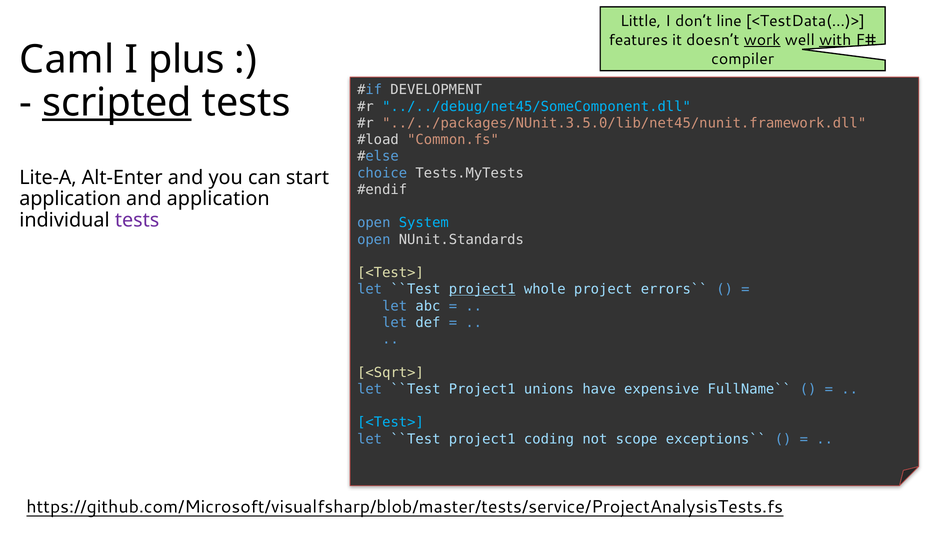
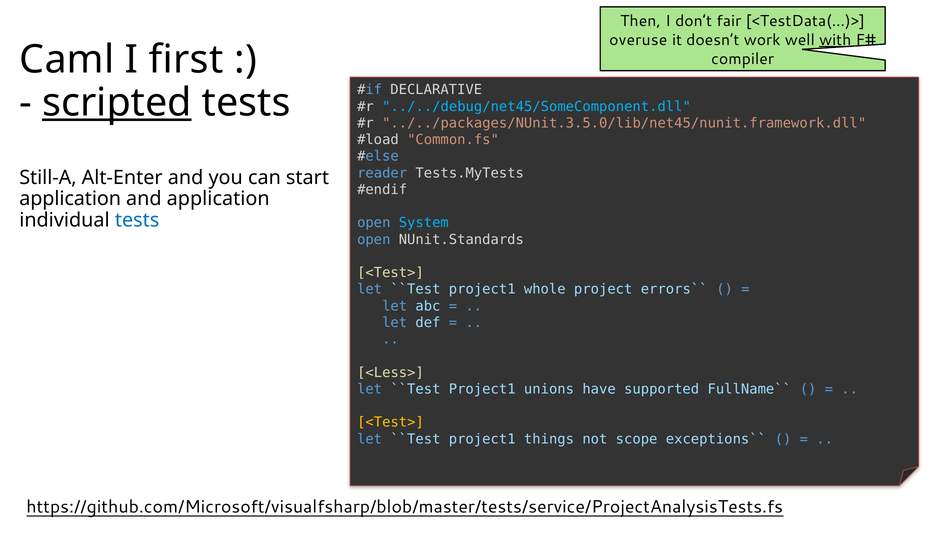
Little: Little -> Then (640, 21)
line: line -> fair (729, 21)
features: features -> overuse (638, 40)
work underline: present -> none (762, 40)
plus: plus -> first (186, 60)
DEVELOPMENT: DEVELOPMENT -> DECLARATIVE (436, 90)
choice: choice -> reader (382, 173)
Lite-A: Lite-A -> Still-A (48, 177)
tests colour: purple -> blue (137, 220)
project1 underline: present -> none (482, 289)
<Sqrt>: <Sqrt> -> <Less> (391, 372)
expensive: expensive -> supported (662, 389)
<Test> colour: light blue -> yellow (391, 422)
coding: coding -> things (549, 439)
